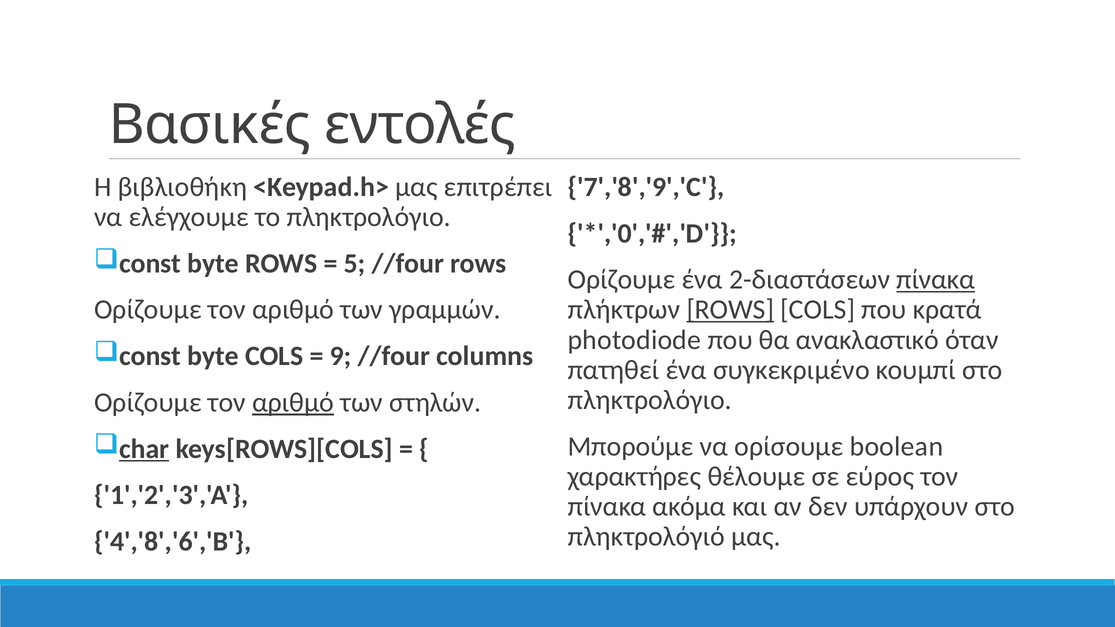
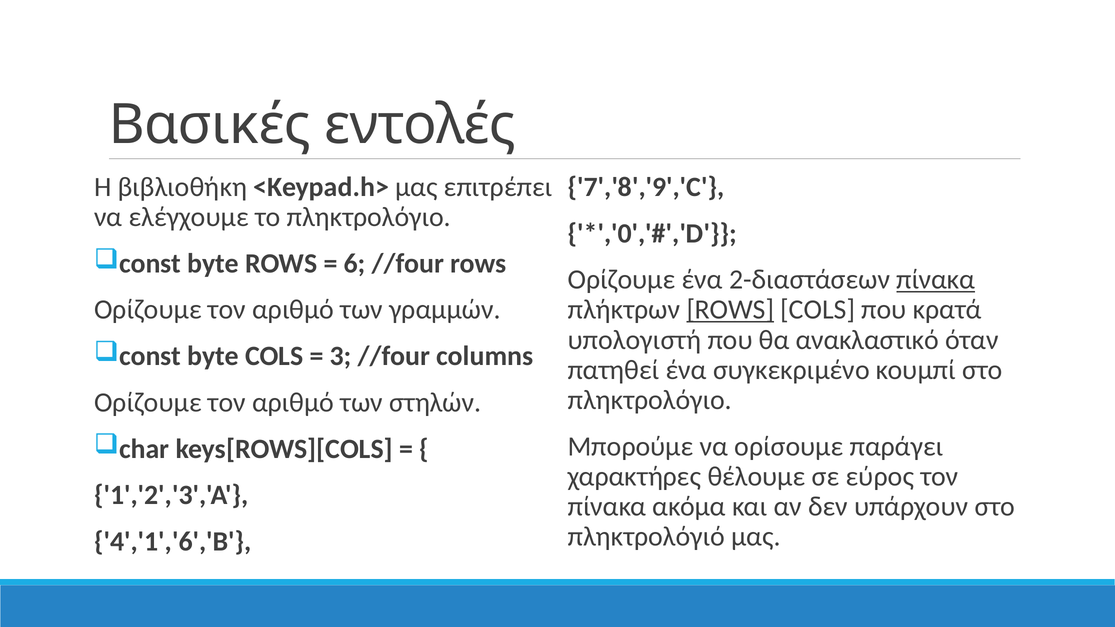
5: 5 -> 6 (355, 264)
photodiode: photodiode -> υπολογιστή (634, 340)
9: 9 -> 3 (341, 356)
αριθμό underline: present -> none (293, 403)
char underline: present -> none (144, 449)
boolean: boolean -> παράγει (897, 447)
4','8','6','B: 4','8','6','B -> 4','1','6','B (173, 542)
